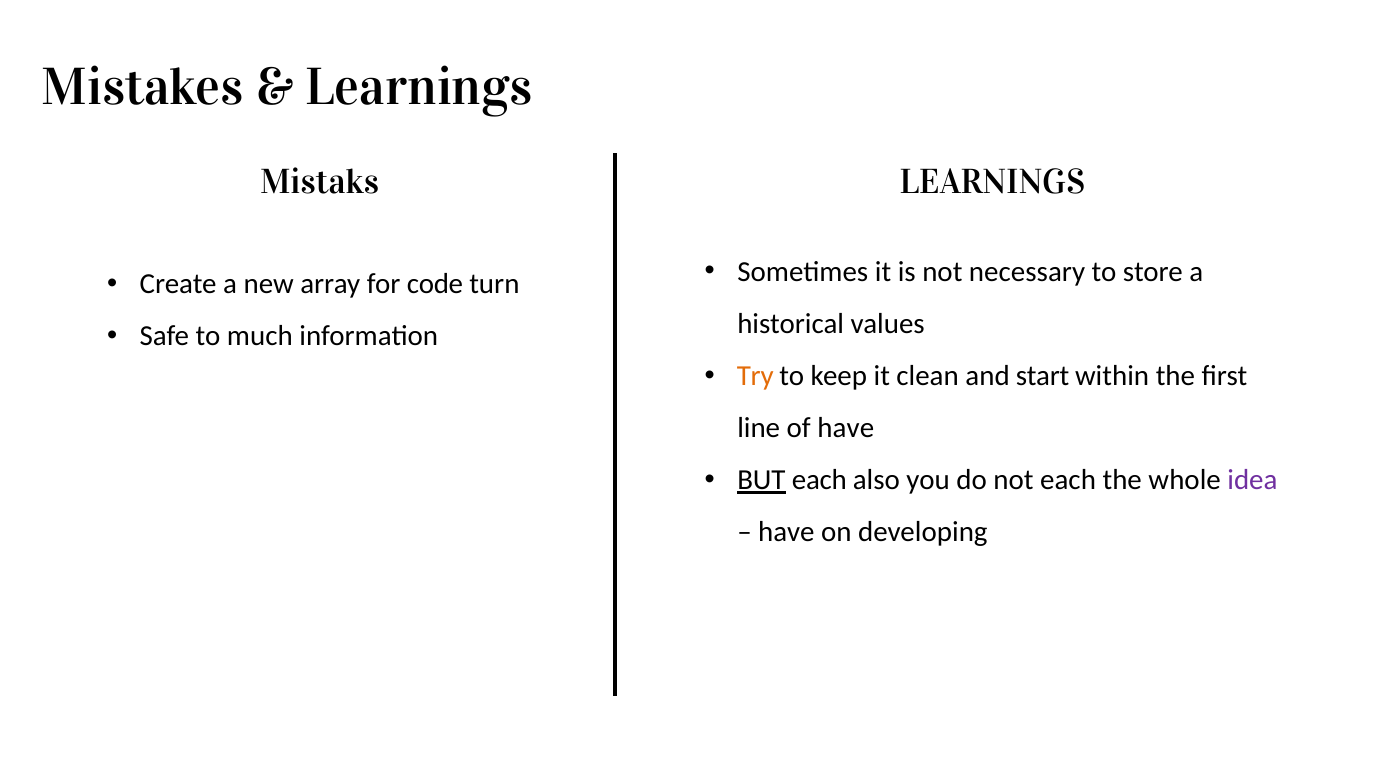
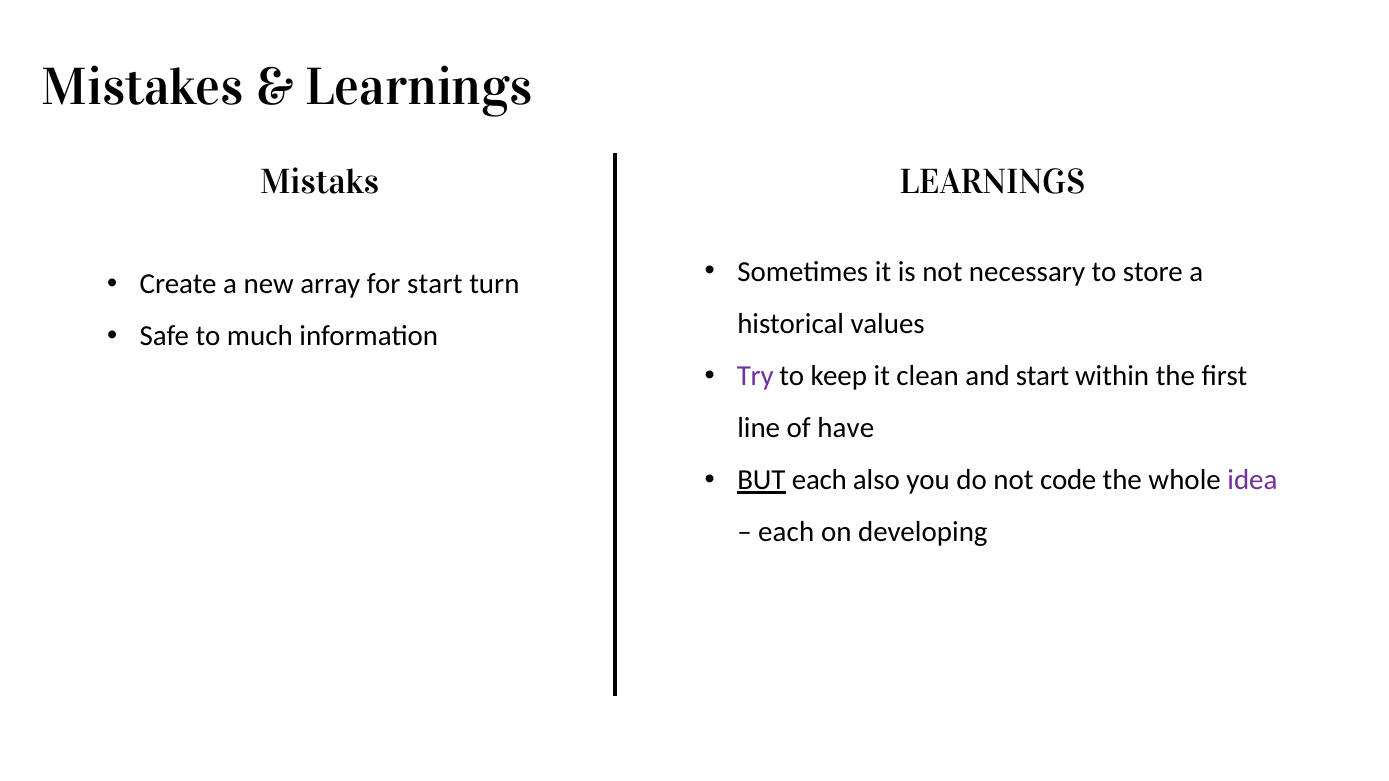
for code: code -> start (435, 284)
Try colour: orange -> purple (755, 376)
not each: each -> code (1068, 481)
have: have -> each (786, 533)
